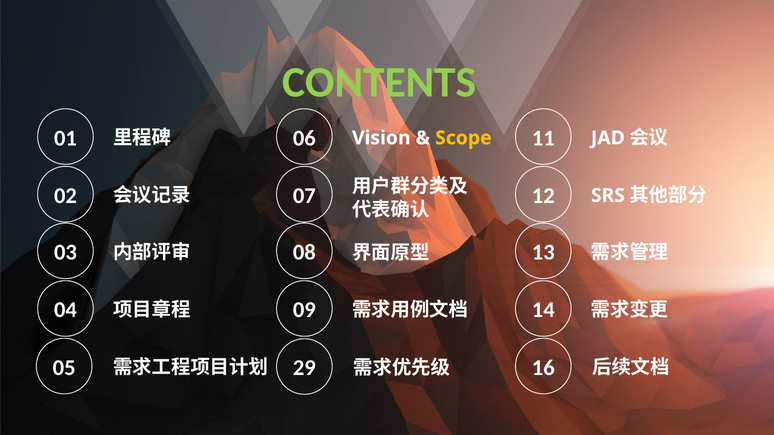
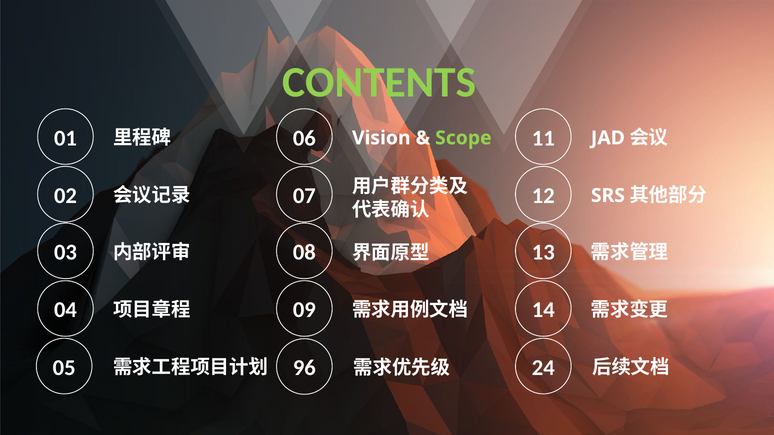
Scope colour: yellow -> light green (463, 138)
29: 29 -> 96 (304, 368)
16: 16 -> 24 (543, 368)
